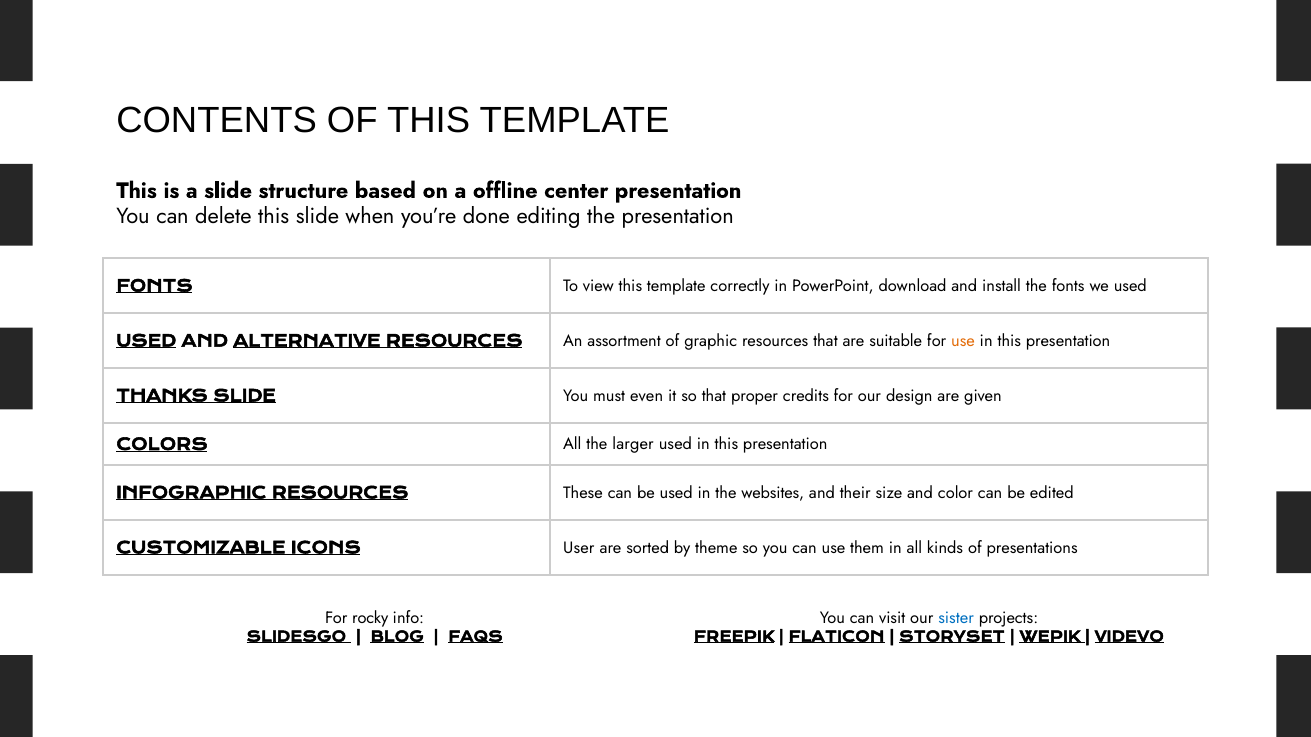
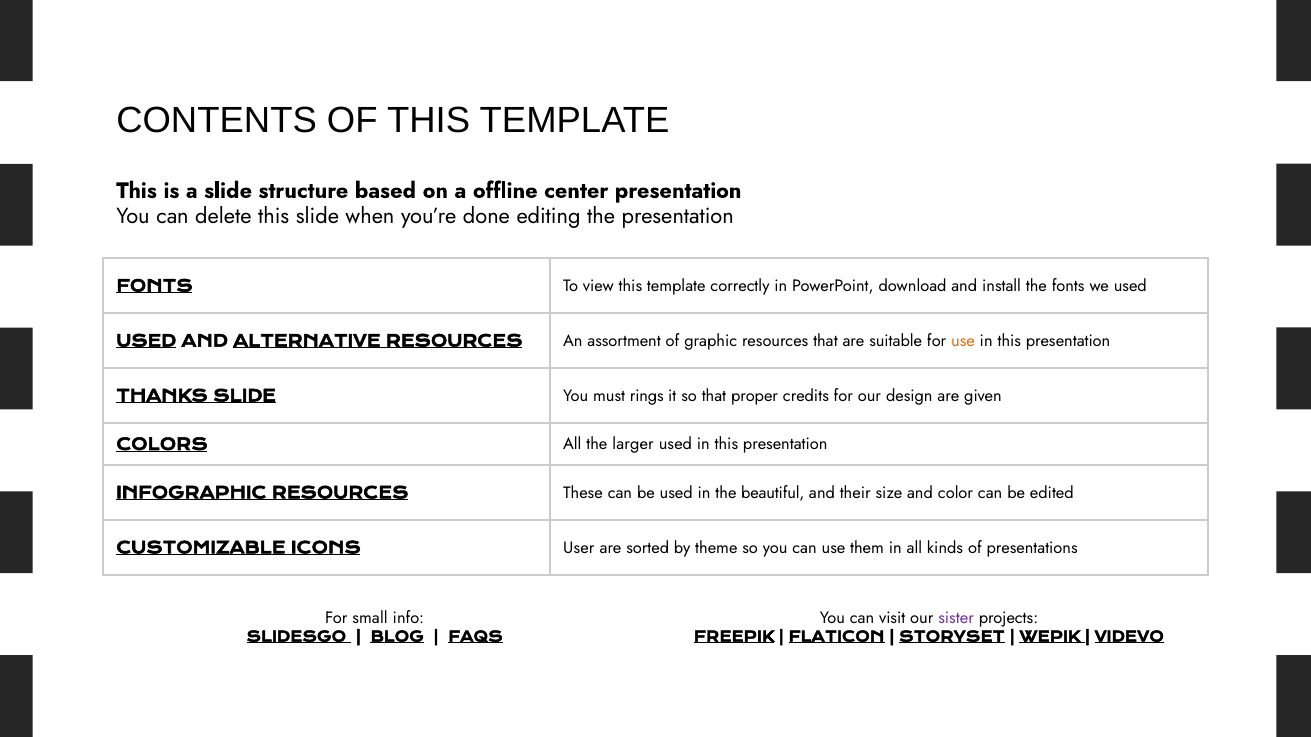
even: even -> rings (647, 396)
websites: websites -> beautiful (773, 493)
rocky: rocky -> small (370, 619)
sister colour: blue -> purple (956, 619)
